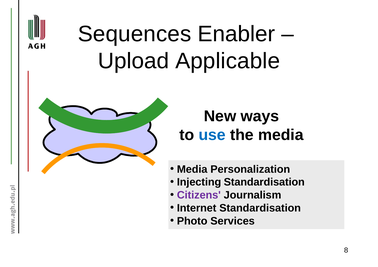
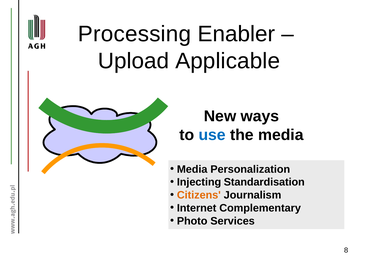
Sequences: Sequences -> Processing (135, 34)
Citizens colour: purple -> orange (199, 195)
Internet Standardisation: Standardisation -> Complementary (260, 208)
